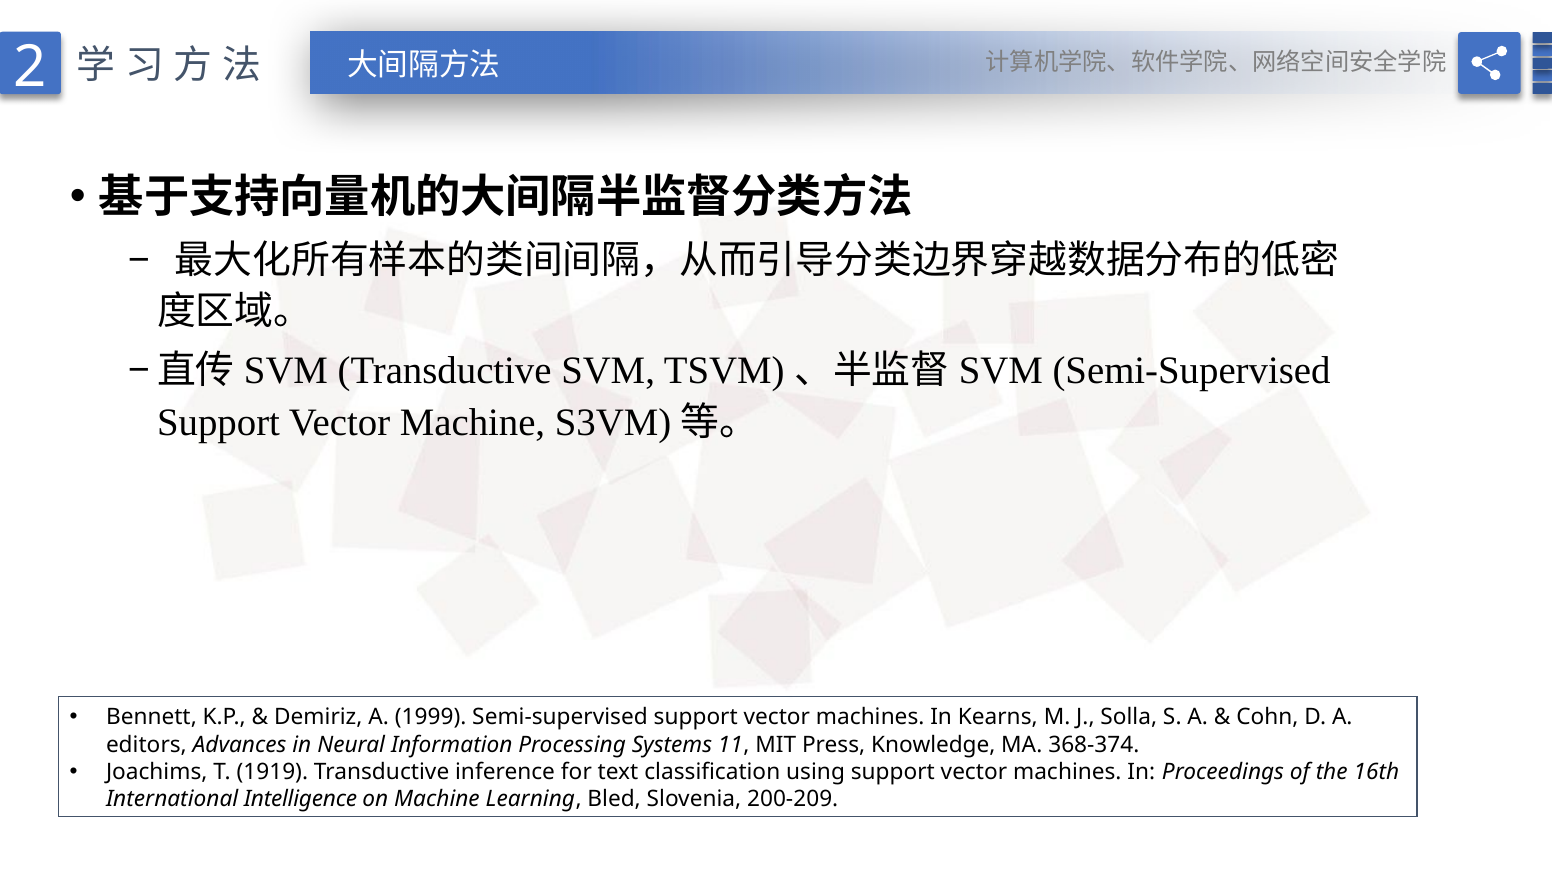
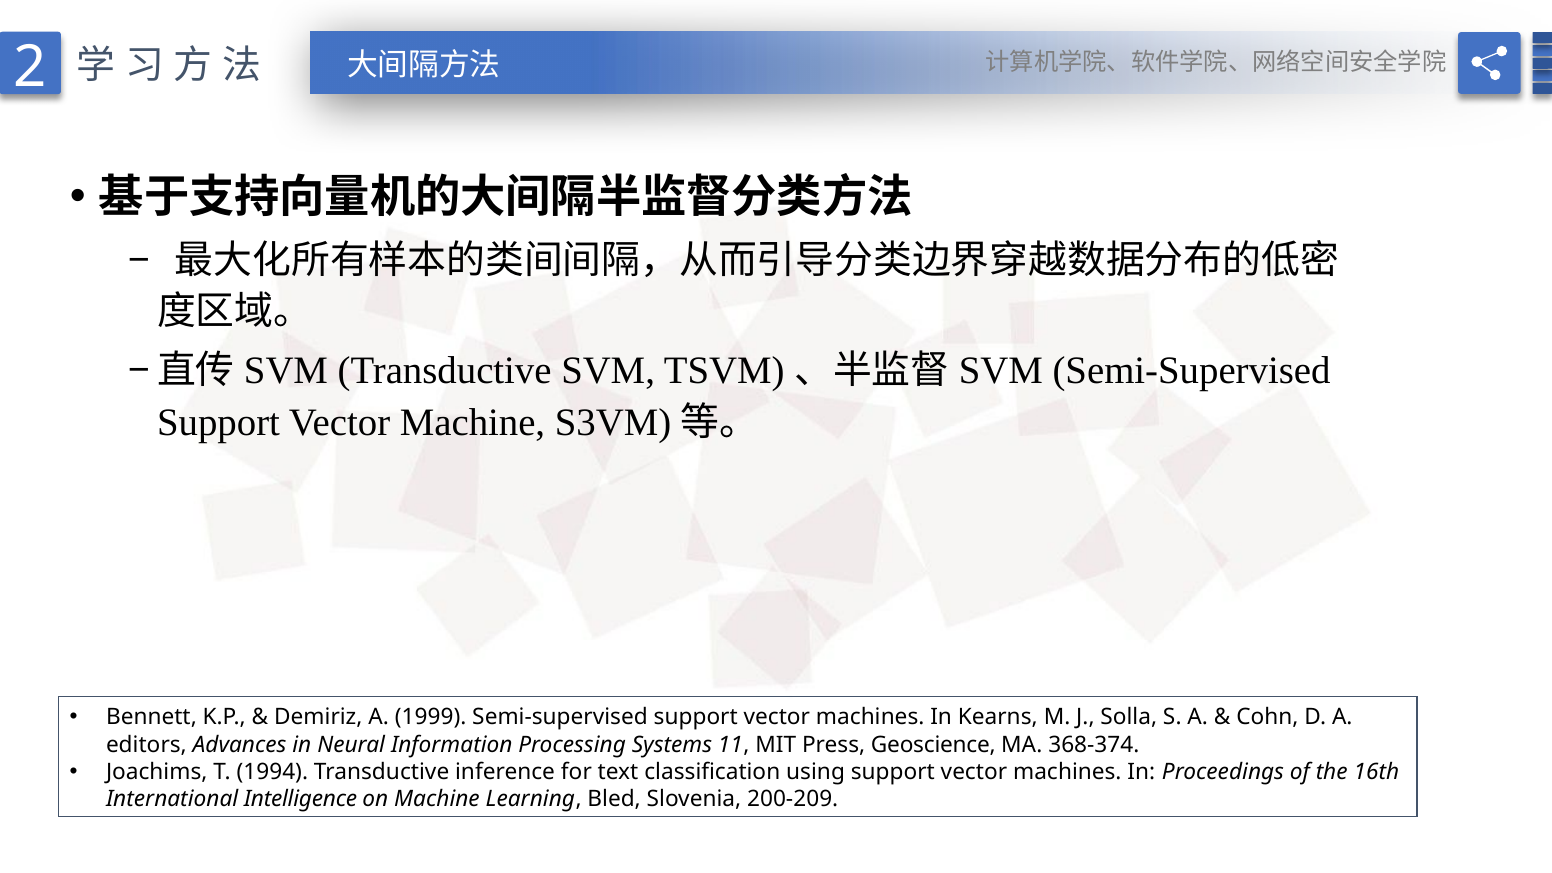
Knowledge: Knowledge -> Geoscience (933, 745)
1919: 1919 -> 1994 (272, 772)
